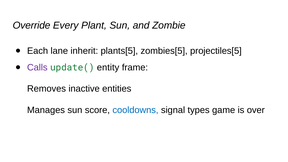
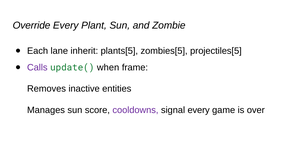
entity: entity -> when (108, 67)
cooldowns colour: blue -> purple (135, 110)
signal types: types -> every (199, 110)
